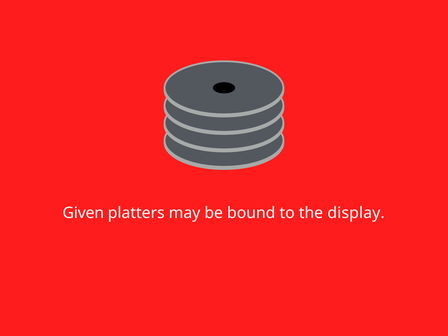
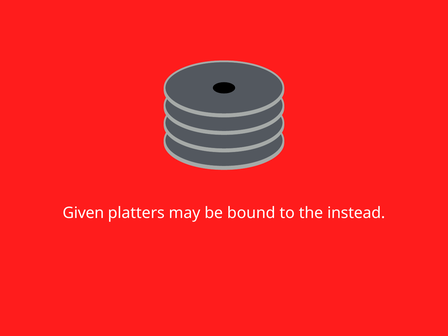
display: display -> instead (356, 213)
